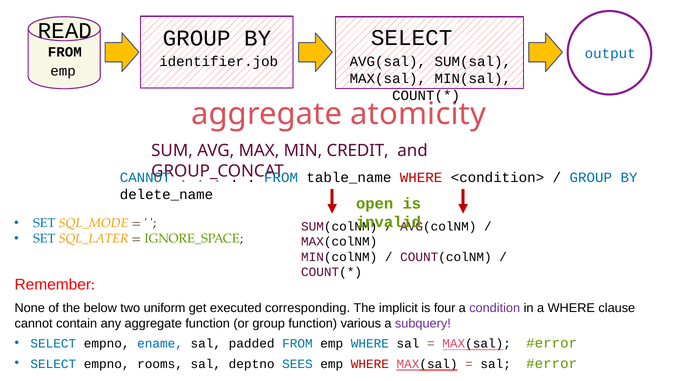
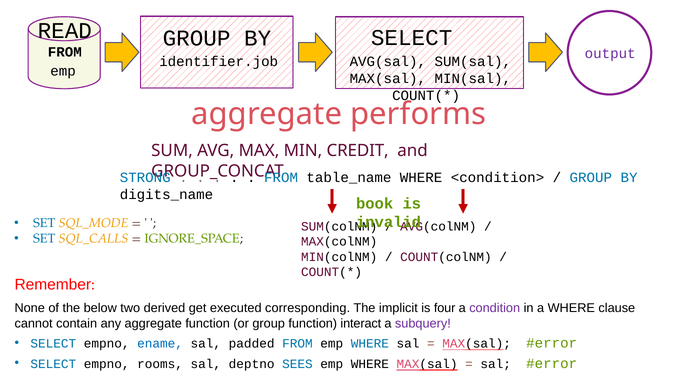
output colour: blue -> purple (610, 54)
atomicity: atomicity -> performs (418, 114)
CANNOT: CANNOT -> STRONG (145, 178)
WHERE colour: red -> black (421, 178)
delete_name: delete_name -> digits_name (166, 195)
open: open -> book (375, 204)
SQL_LATER: SQL_LATER -> SQL_CALLS (93, 239)
uniform: uniform -> derived (164, 309)
various: various -> interact (361, 324)
WHERE colour: red -> black (370, 364)
